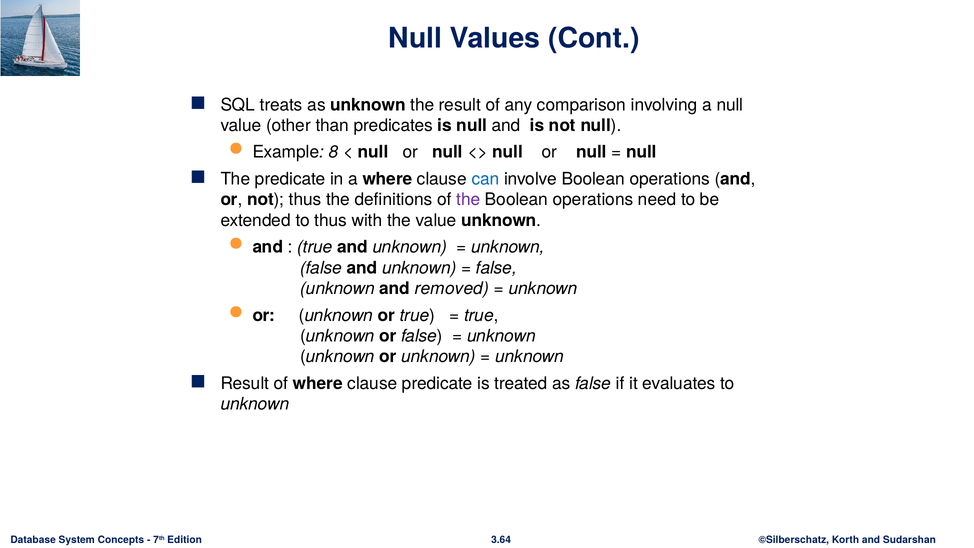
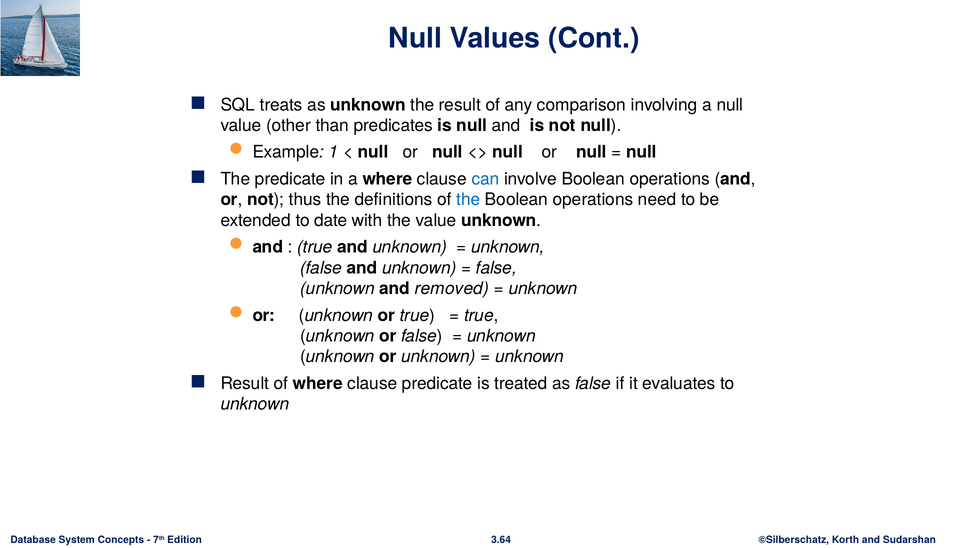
8: 8 -> 1 (334, 152)
the colour: purple -> blue (468, 200)
to thus: thus -> date (331, 220)
